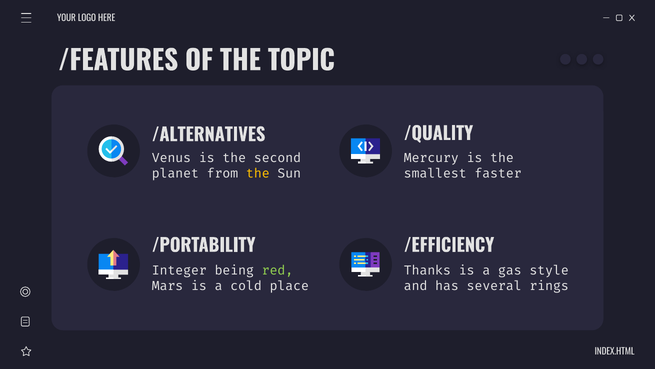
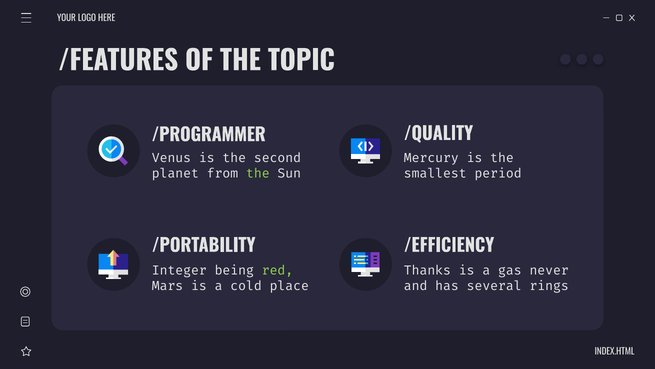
/ALTERNATIVES: /ALTERNATIVES -> /PROGRAMMER (209, 135)
the colour: yellow -> light green (258, 173)
faster: faster -> period (498, 173)
style: style -> never (549, 270)
